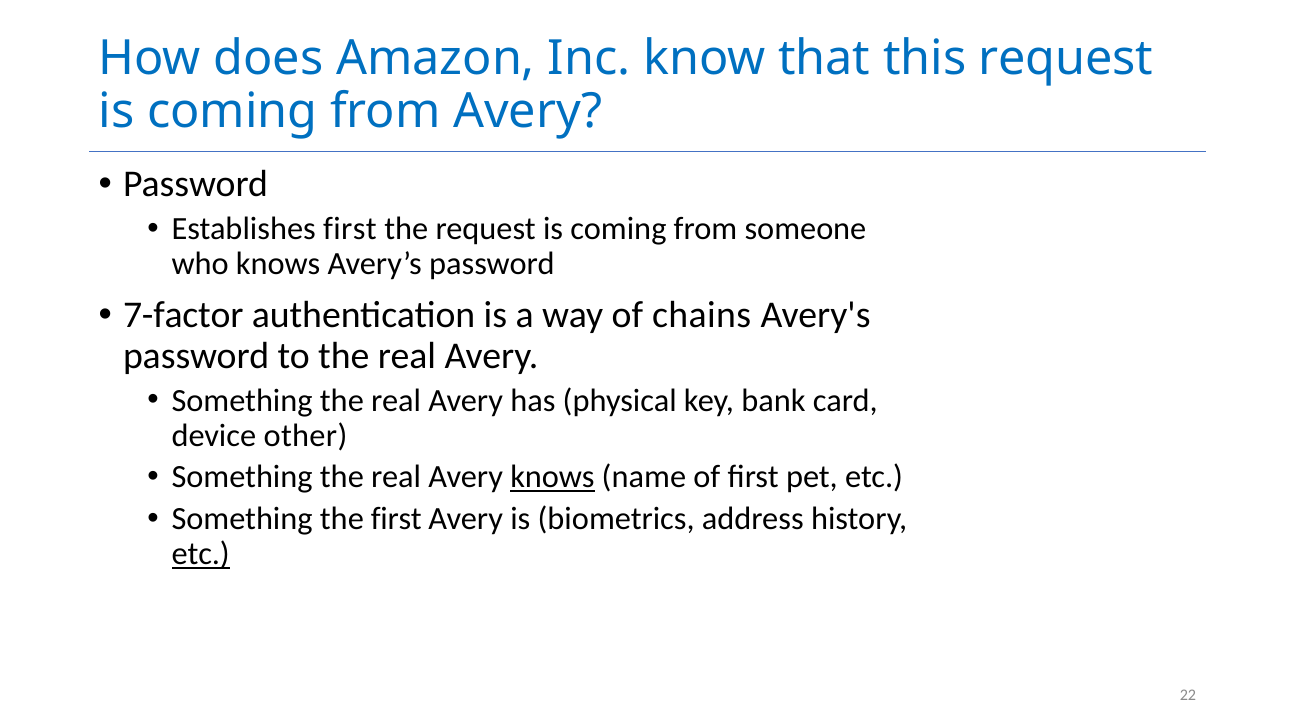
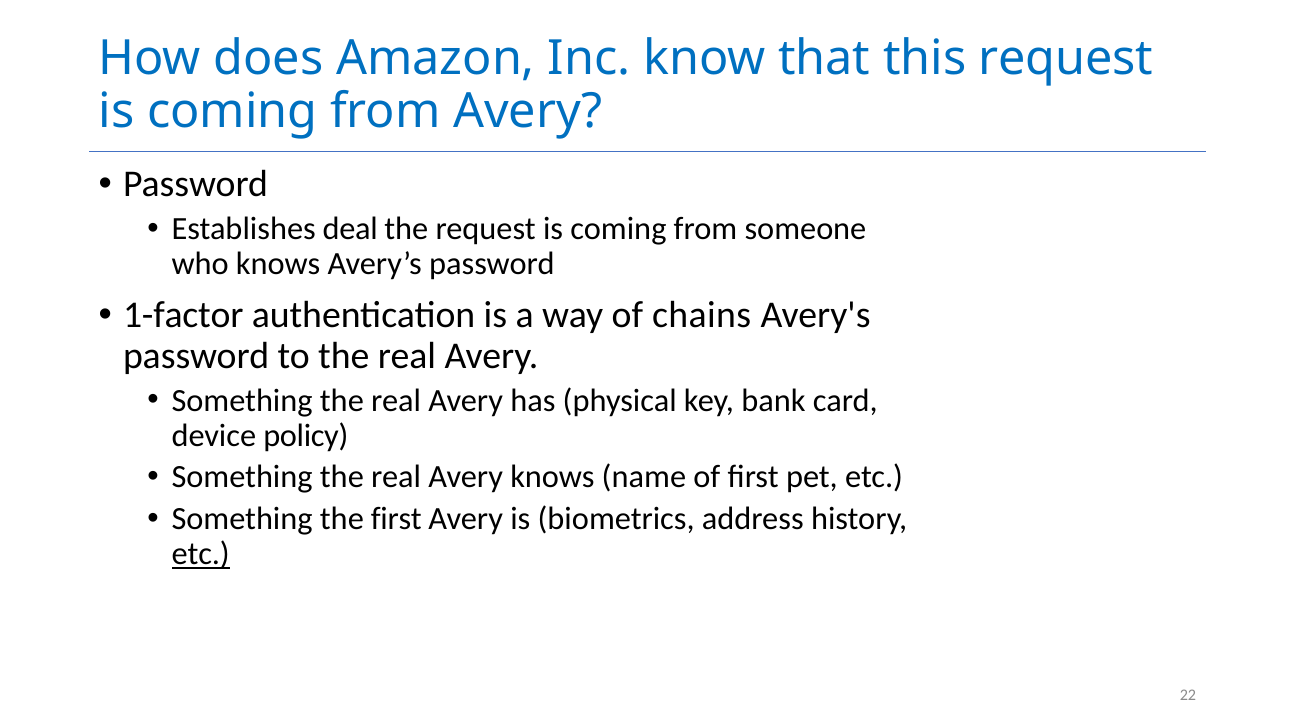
Establishes first: first -> deal (350, 229)
7-factor: 7-factor -> 1-factor (183, 315)
other: other -> policy (306, 436)
knows underline: present -> none (552, 477)
